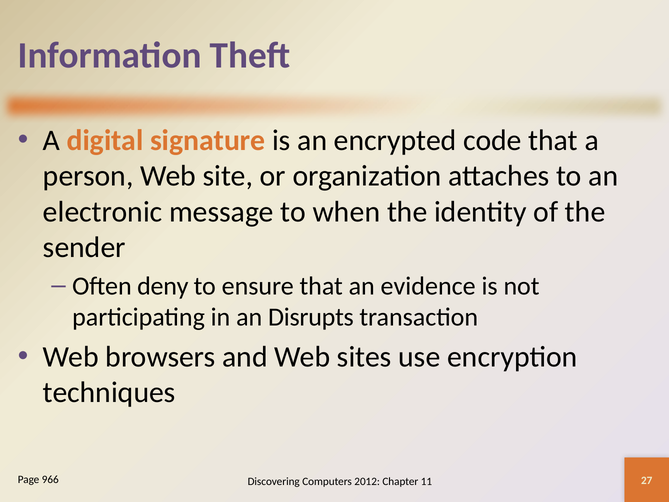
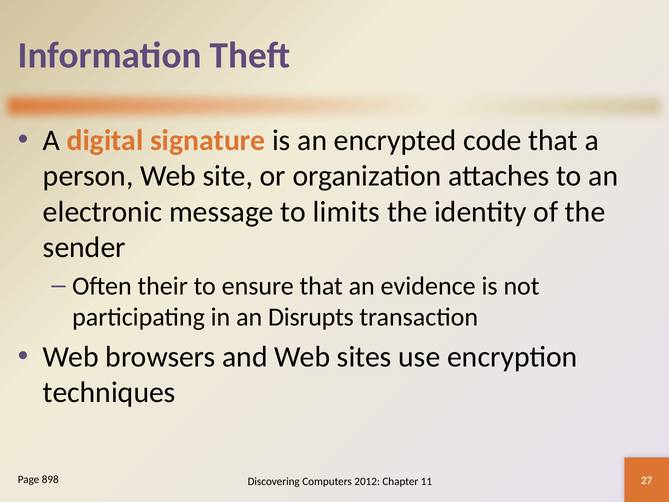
when: when -> limits (346, 212)
deny: deny -> their (163, 286)
966: 966 -> 898 (50, 479)
